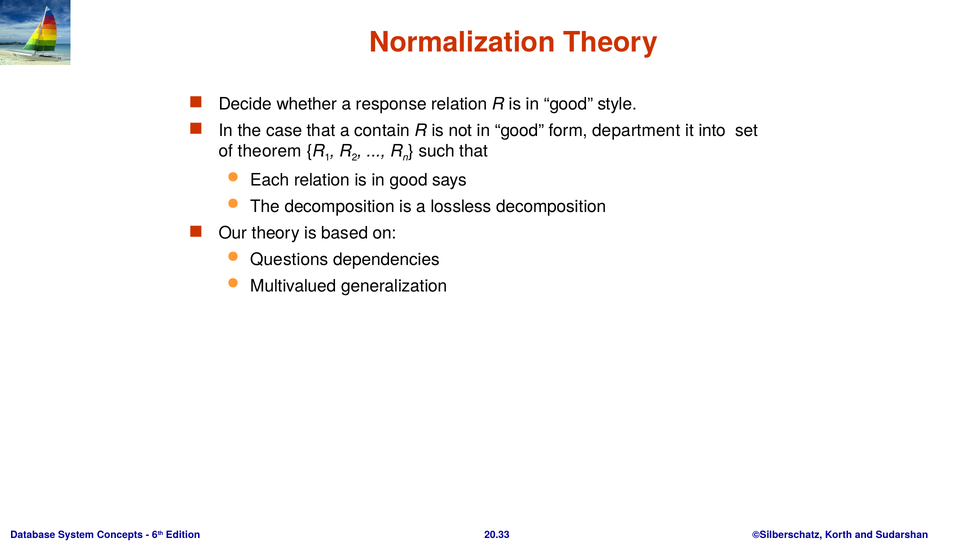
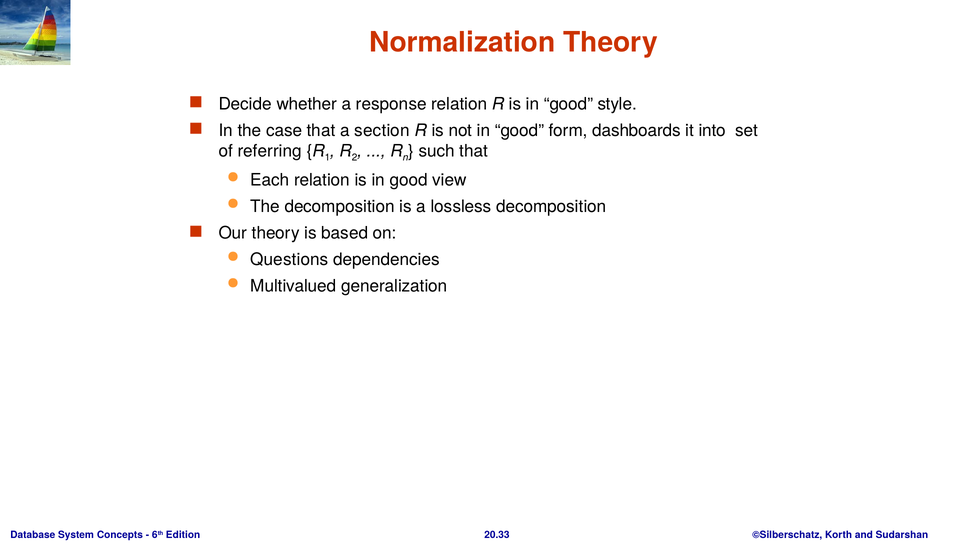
contain: contain -> section (382, 130)
department: department -> dashboards (636, 130)
theorem: theorem -> referring (270, 151)
says: says -> view (450, 180)
